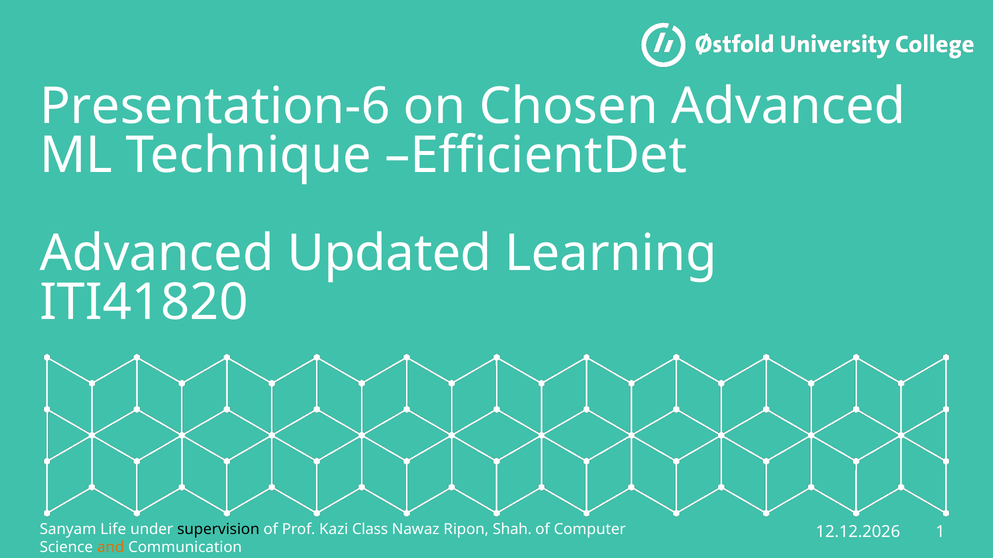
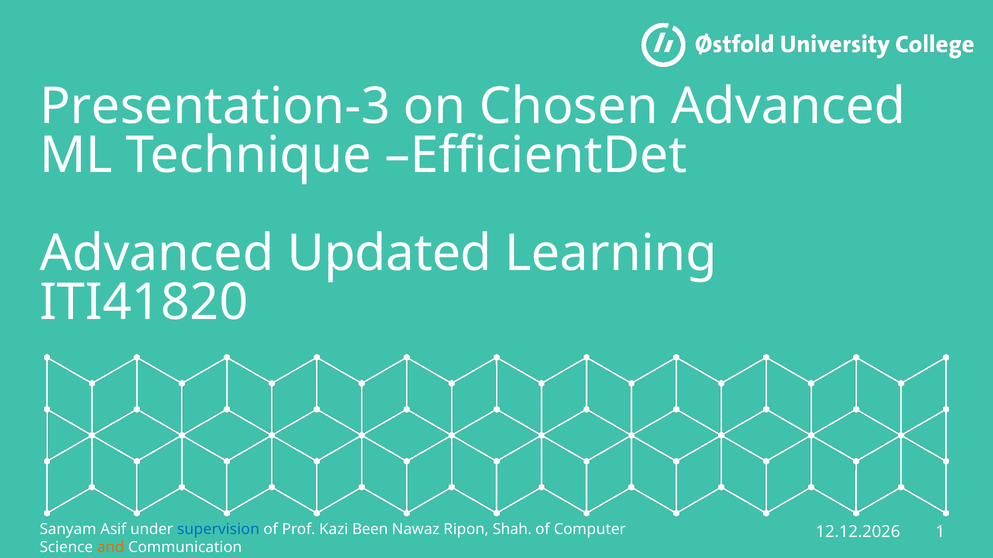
Presentation-6: Presentation-6 -> Presentation-3 (215, 107)
Life: Life -> Asif (113, 530)
supervision colour: black -> blue (218, 530)
Class: Class -> Been (370, 530)
